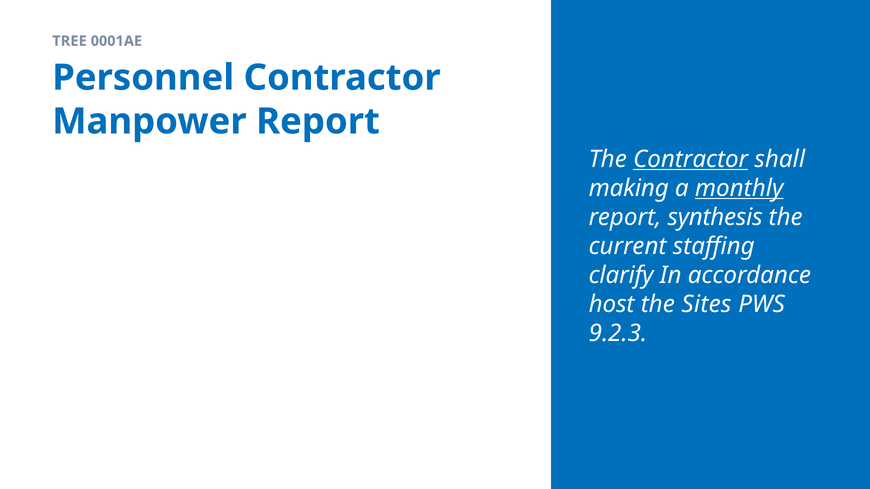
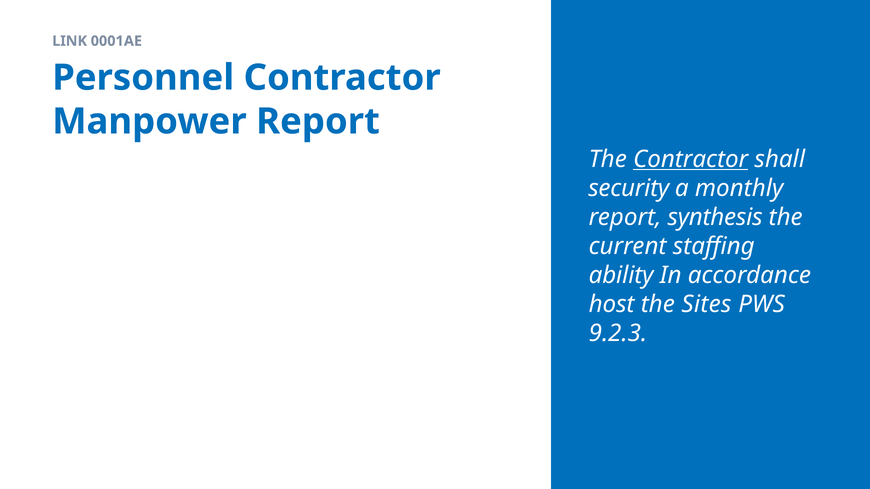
TREE: TREE -> LINK (70, 41)
making: making -> security (629, 188)
monthly underline: present -> none (739, 188)
clarify: clarify -> ability (621, 275)
